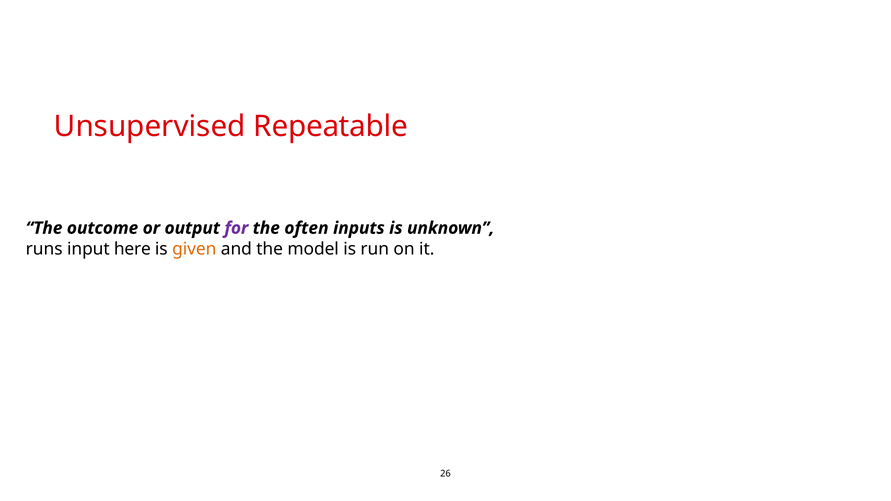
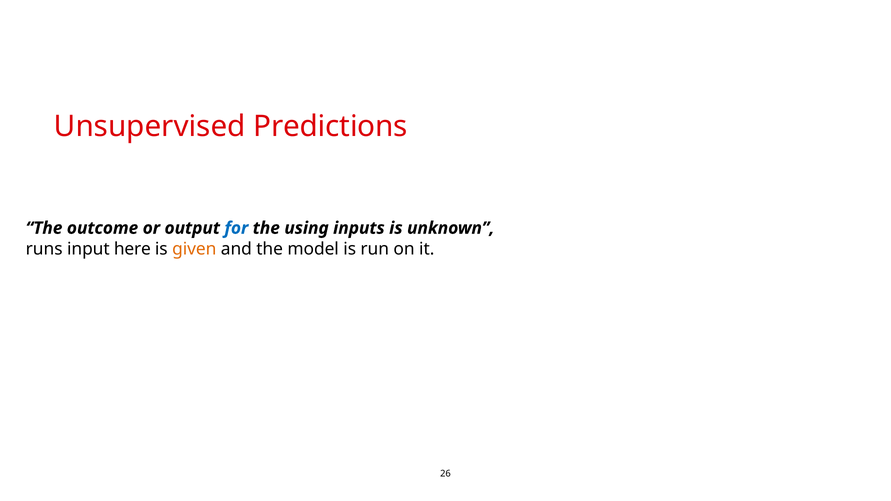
Repeatable: Repeatable -> Predictions (331, 126)
for colour: purple -> blue (236, 228)
often: often -> using (307, 228)
